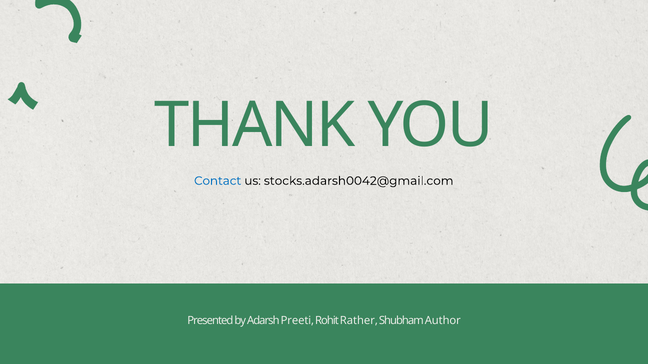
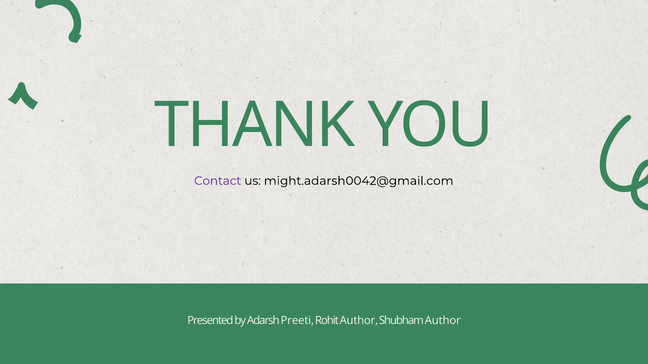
Contact colour: blue -> purple (218, 181)
stocks.adarsh0042@gmail.com: stocks.adarsh0042@gmail.com -> might.adarsh0042@gmail.com (359, 181)
Rohit Rather: Rather -> Author (359, 321)
